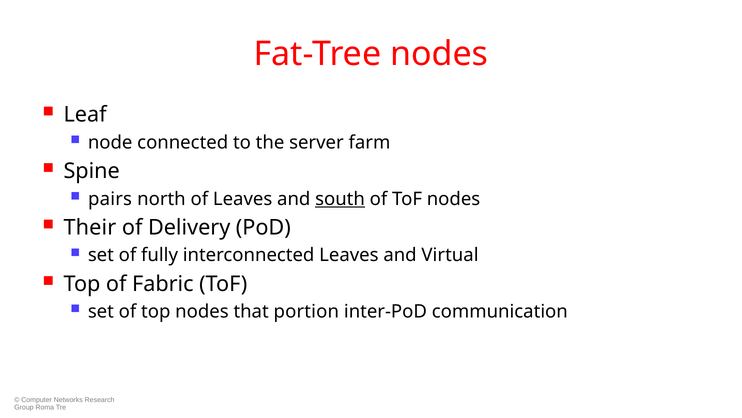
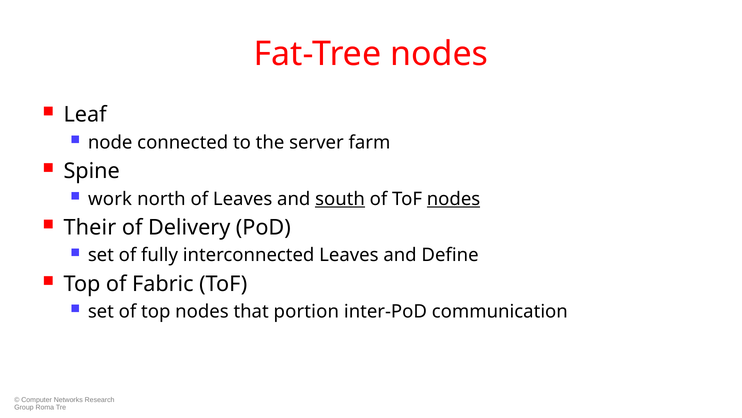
pairs: pairs -> work (110, 199)
nodes underline: none -> present (454, 199)
Virtual: Virtual -> Define (450, 255)
